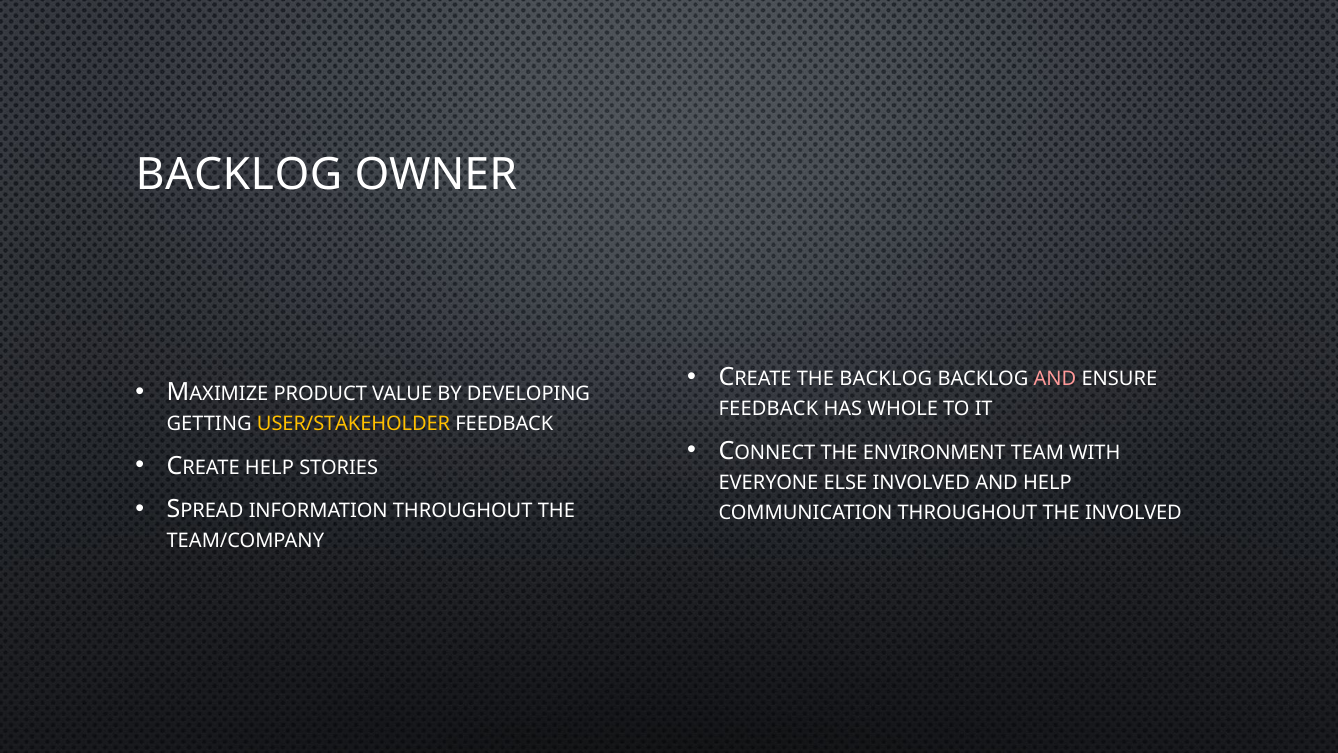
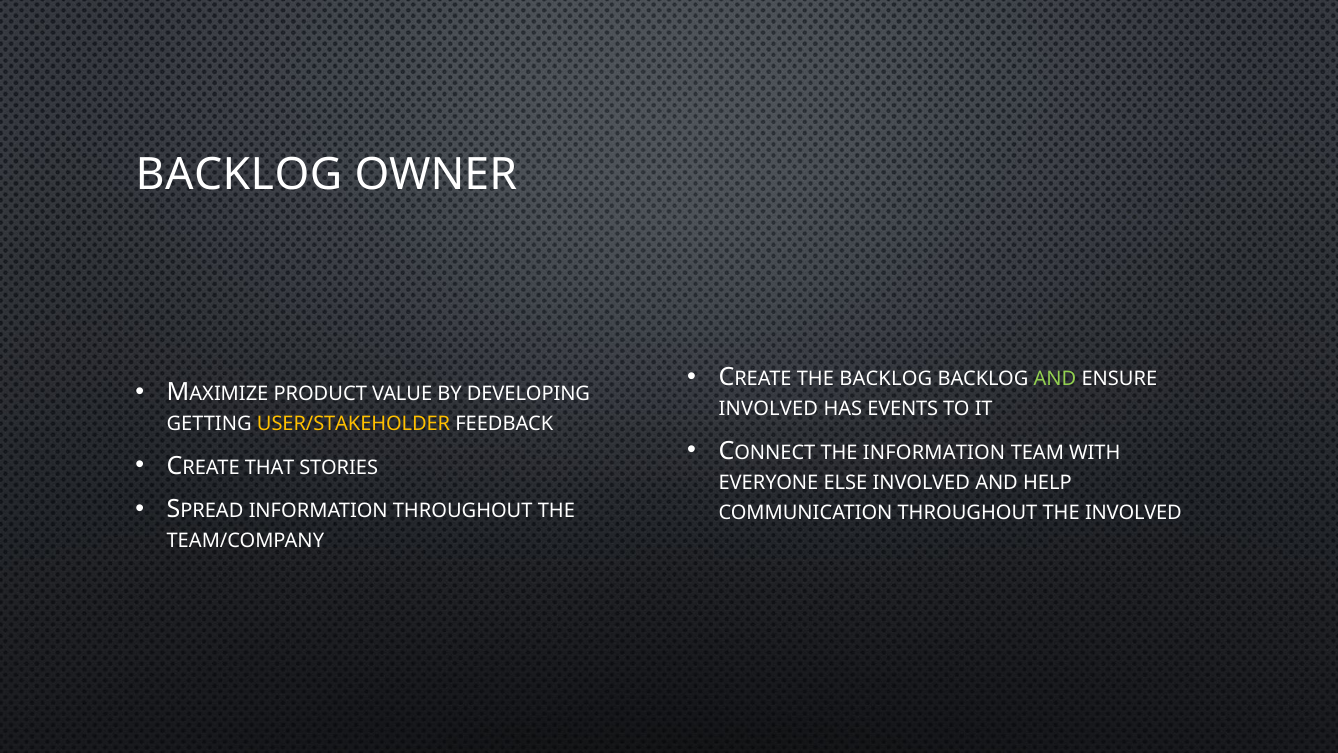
AND colour: pink -> light green (1055, 379)
FEEDBACK: FEEDBACK -> INVOLVED (768, 409)
WHOLE: WHOLE -> EVENTS (903, 409)
THE ENVIRONMENT: ENVIRONMENT -> INFORMATION (934, 452)
HELP: HELP -> THAT (270, 467)
